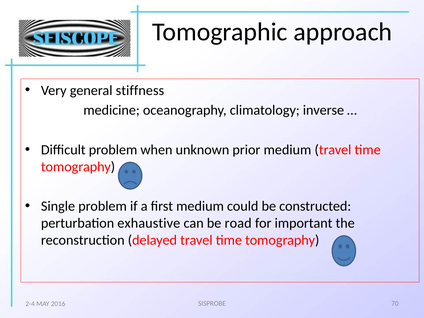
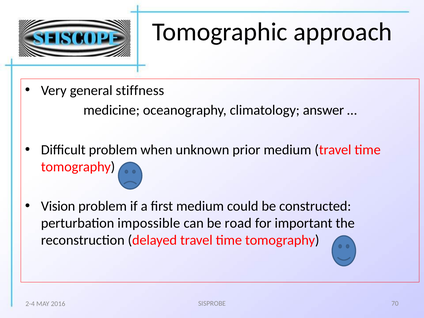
inverse: inverse -> answer (323, 110)
Single: Single -> Vision (58, 206)
exhaustive: exhaustive -> impossible (149, 223)
